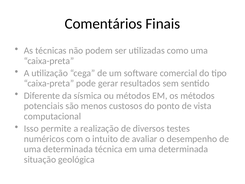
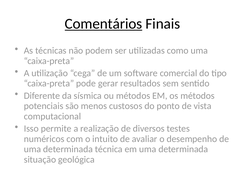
Comentários underline: none -> present (103, 24)
